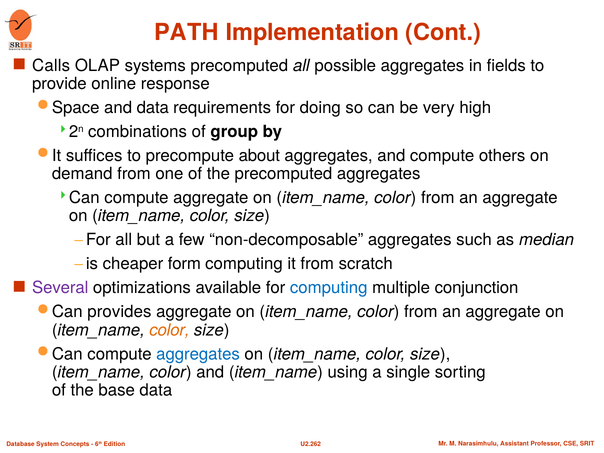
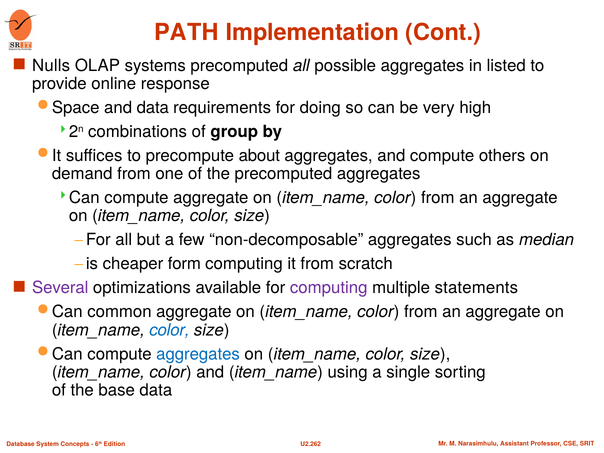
Calls: Calls -> Nulls (51, 66)
fields: fields -> listed (506, 66)
computing colour: blue -> purple (329, 288)
conjunction: conjunction -> statements (476, 288)
provides: provides -> common (119, 312)
color colour: orange -> blue (169, 330)
